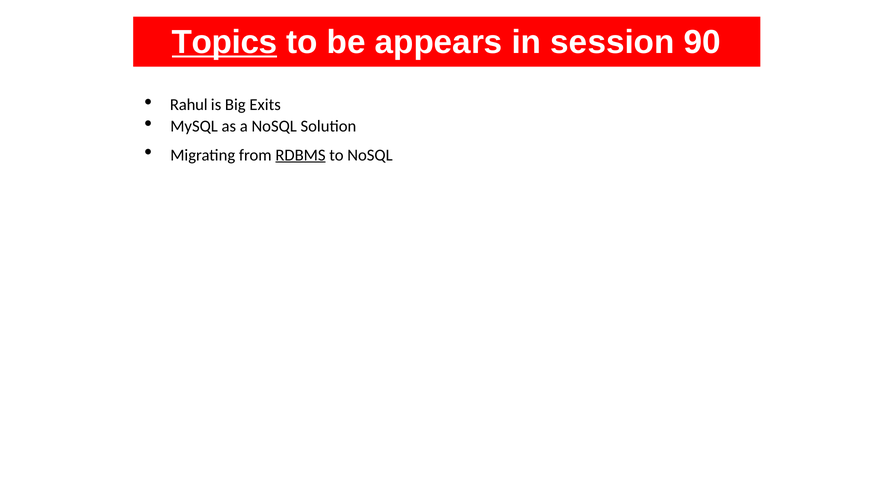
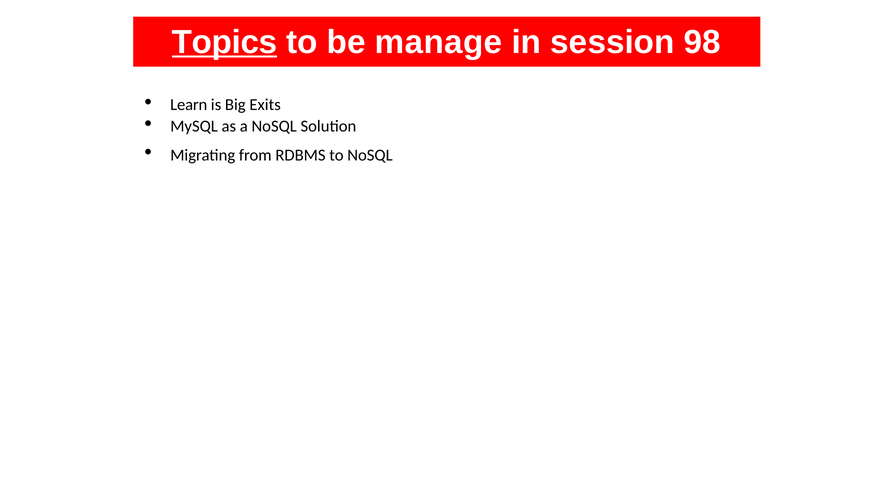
appears: appears -> manage (439, 42)
90: 90 -> 98 (702, 42)
Rahul: Rahul -> Learn (189, 105)
RDBMS underline: present -> none (301, 155)
